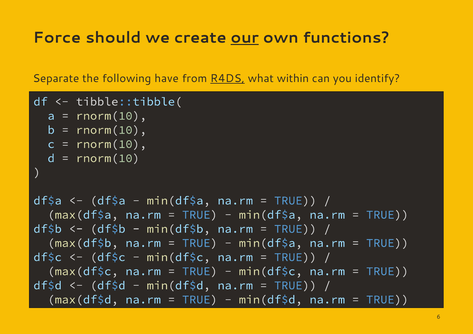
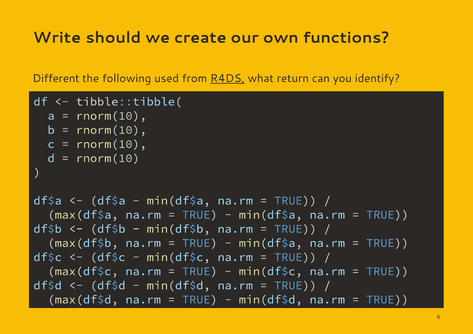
Force: Force -> Write (57, 38)
our underline: present -> none (245, 38)
Separate: Separate -> Different (56, 79)
have: have -> used (167, 79)
within: within -> return (293, 79)
